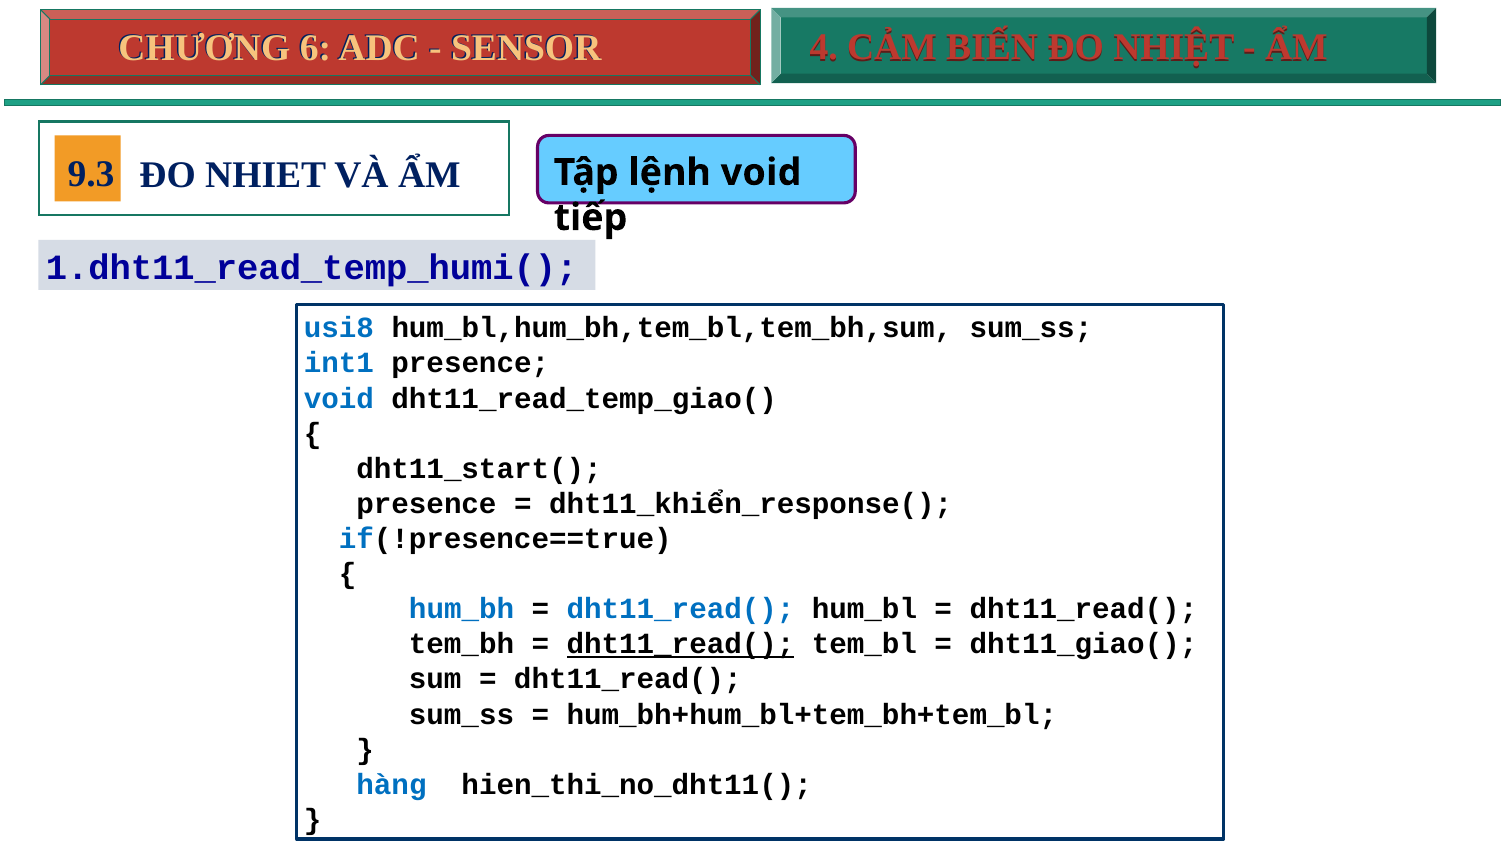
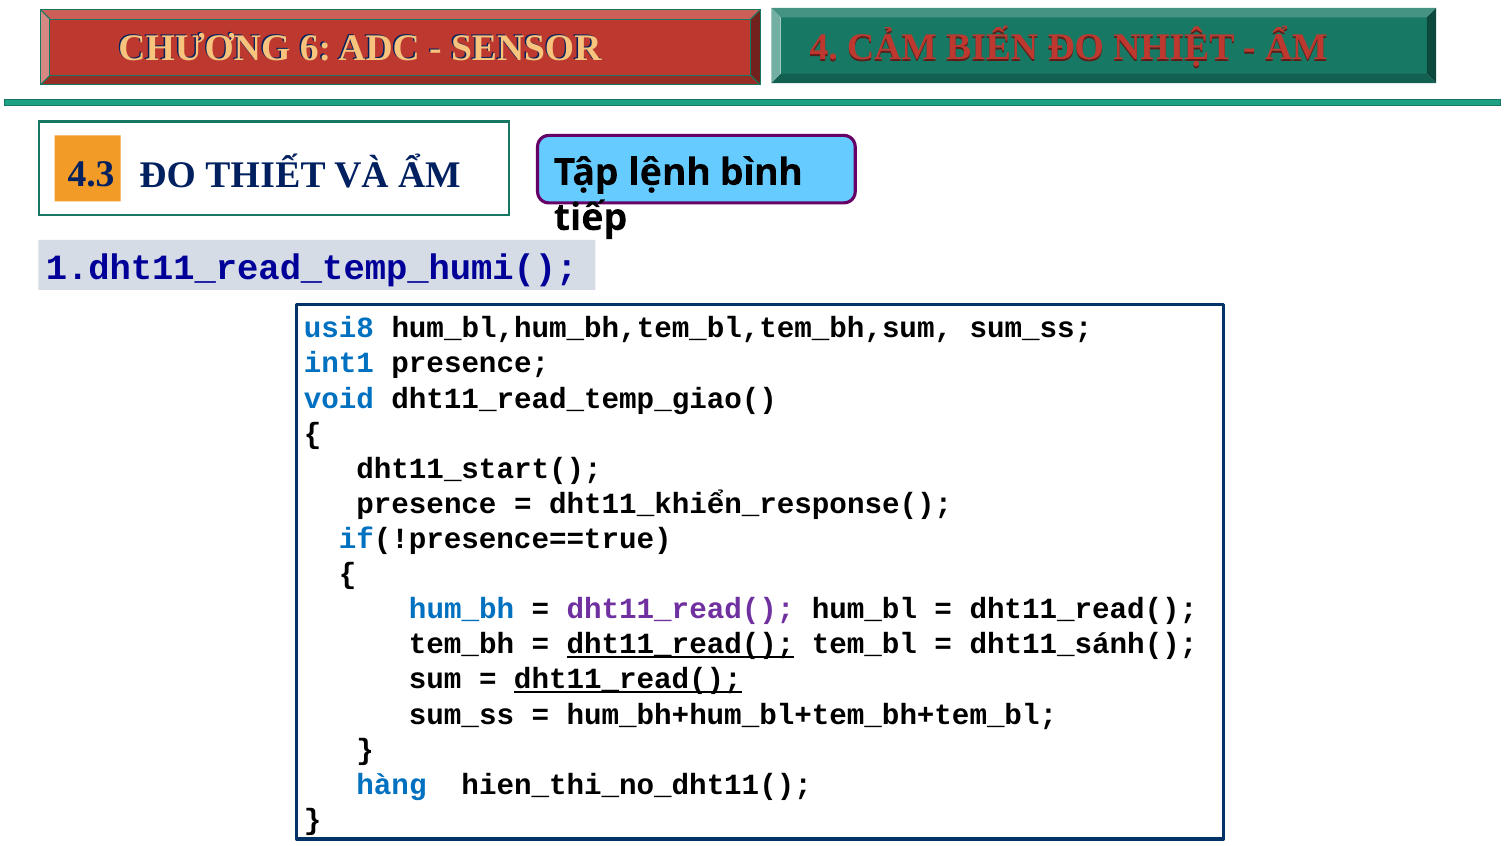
9.3: 9.3 -> 4.3 (91, 174)
NHIET: NHIET -> THIẾT (266, 175)
lệnh void: void -> bình (761, 172)
dht11_read( colour: blue -> purple (681, 609)
dht11_giao(: dht11_giao( -> dht11_sánh( (1083, 644)
dht11_read( underline: none -> present (628, 679)
